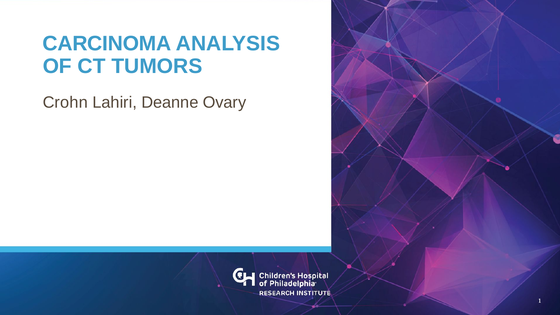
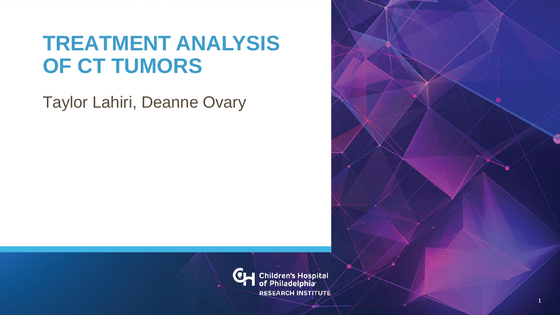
CARCINOMA: CARCINOMA -> TREATMENT (107, 43)
Crohn: Crohn -> Taylor (65, 102)
